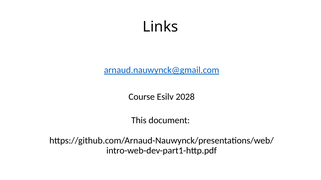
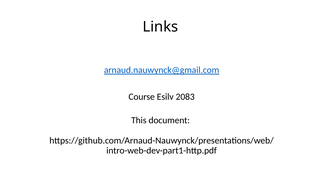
2028: 2028 -> 2083 (185, 97)
